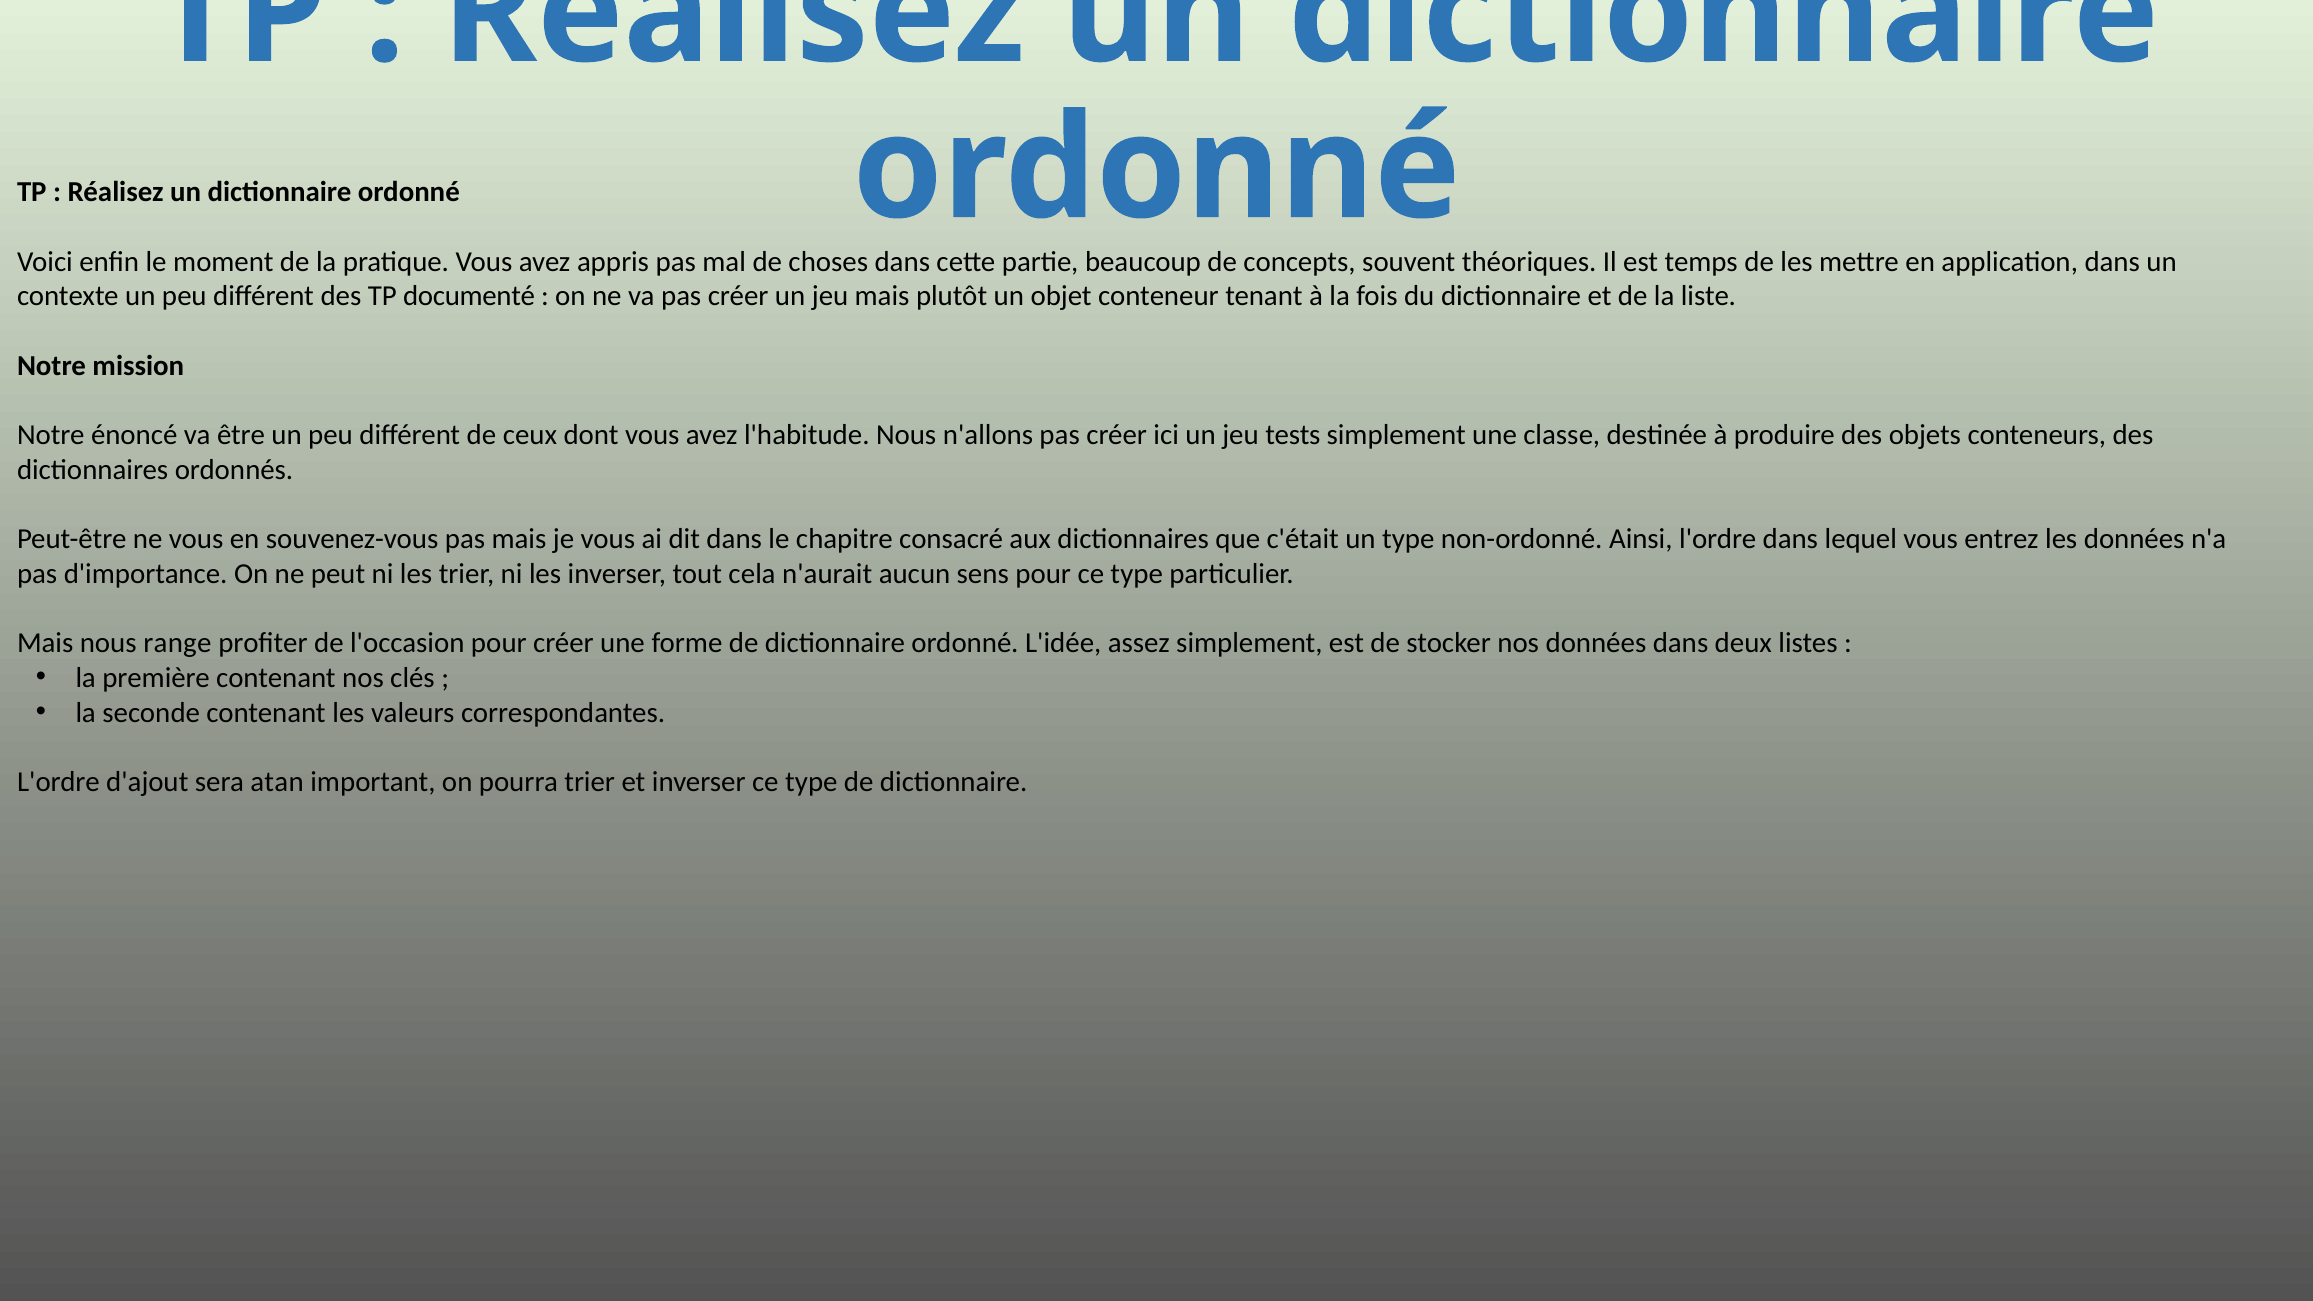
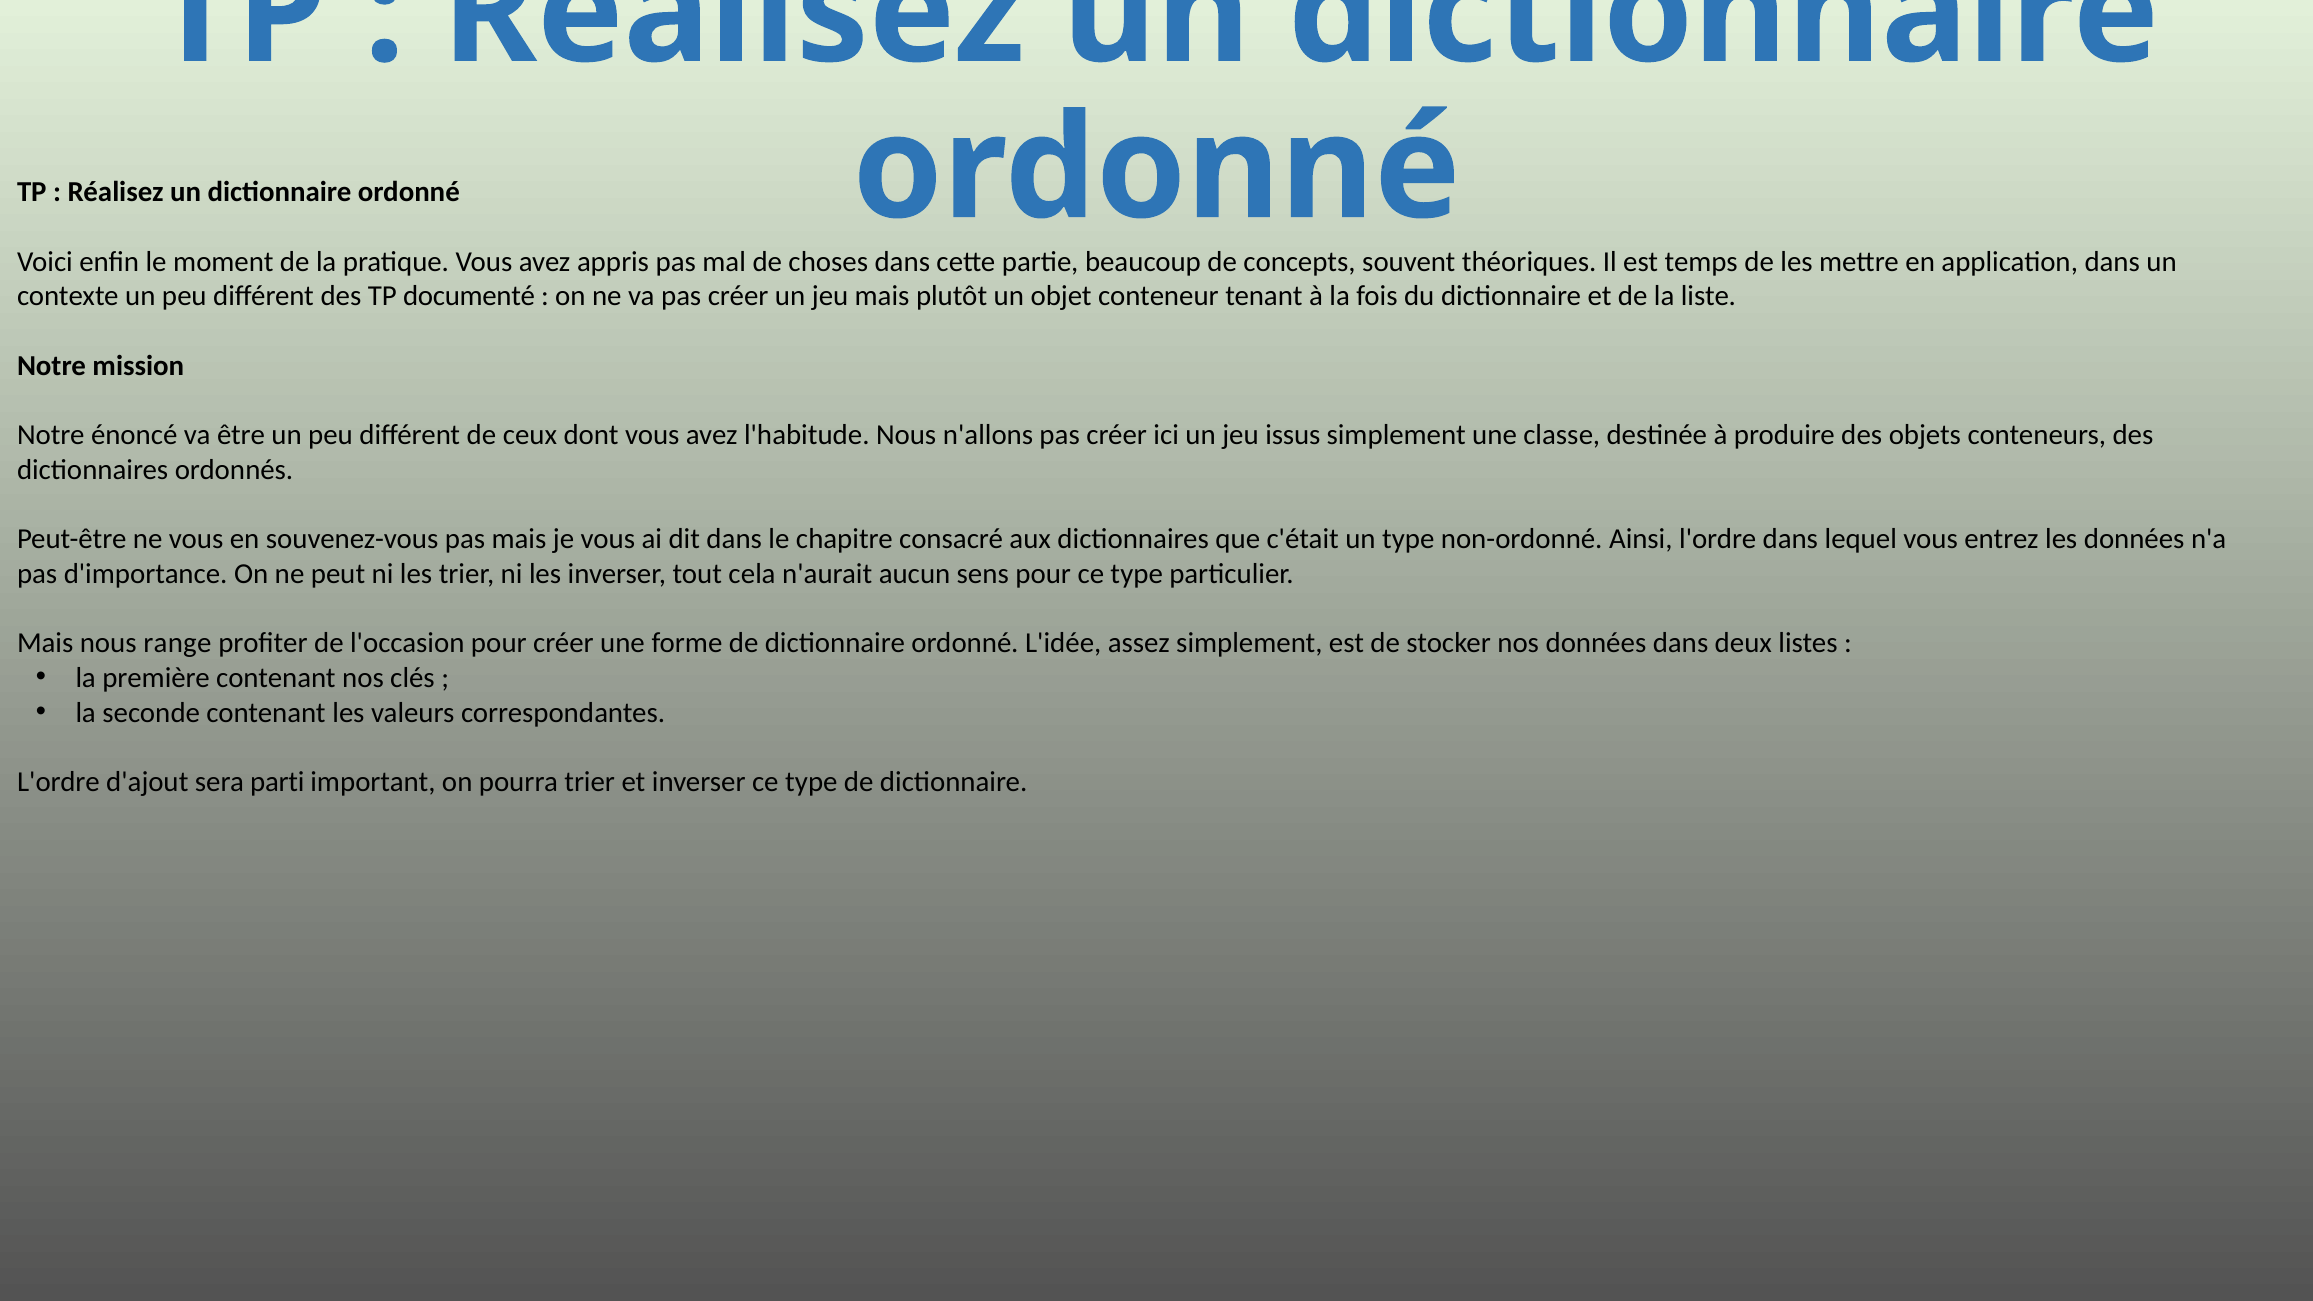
tests: tests -> issus (1293, 435)
atan: atan -> parti (277, 782)
